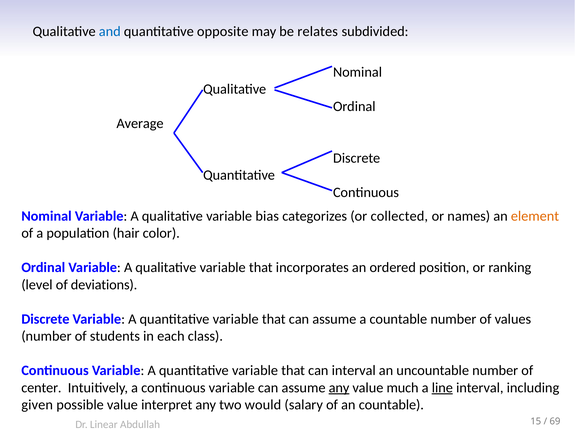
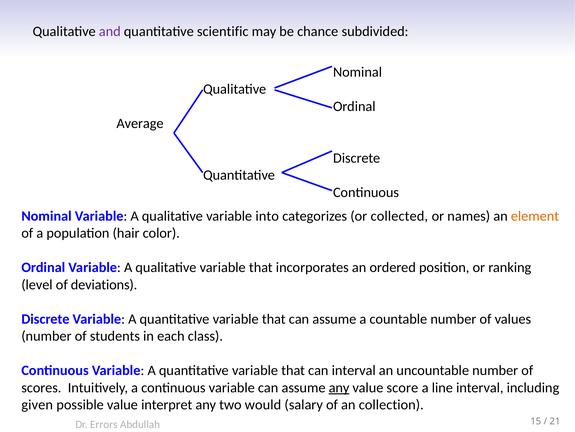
and colour: blue -> purple (110, 31)
opposite: opposite -> scientific (223, 31)
relates: relates -> chance (318, 31)
bias: bias -> into (267, 216)
center: center -> scores (41, 387)
much: much -> score (402, 387)
line underline: present -> none (442, 387)
an countable: countable -> collection (391, 405)
69: 69 -> 21 (555, 421)
Linear: Linear -> Errors (104, 424)
